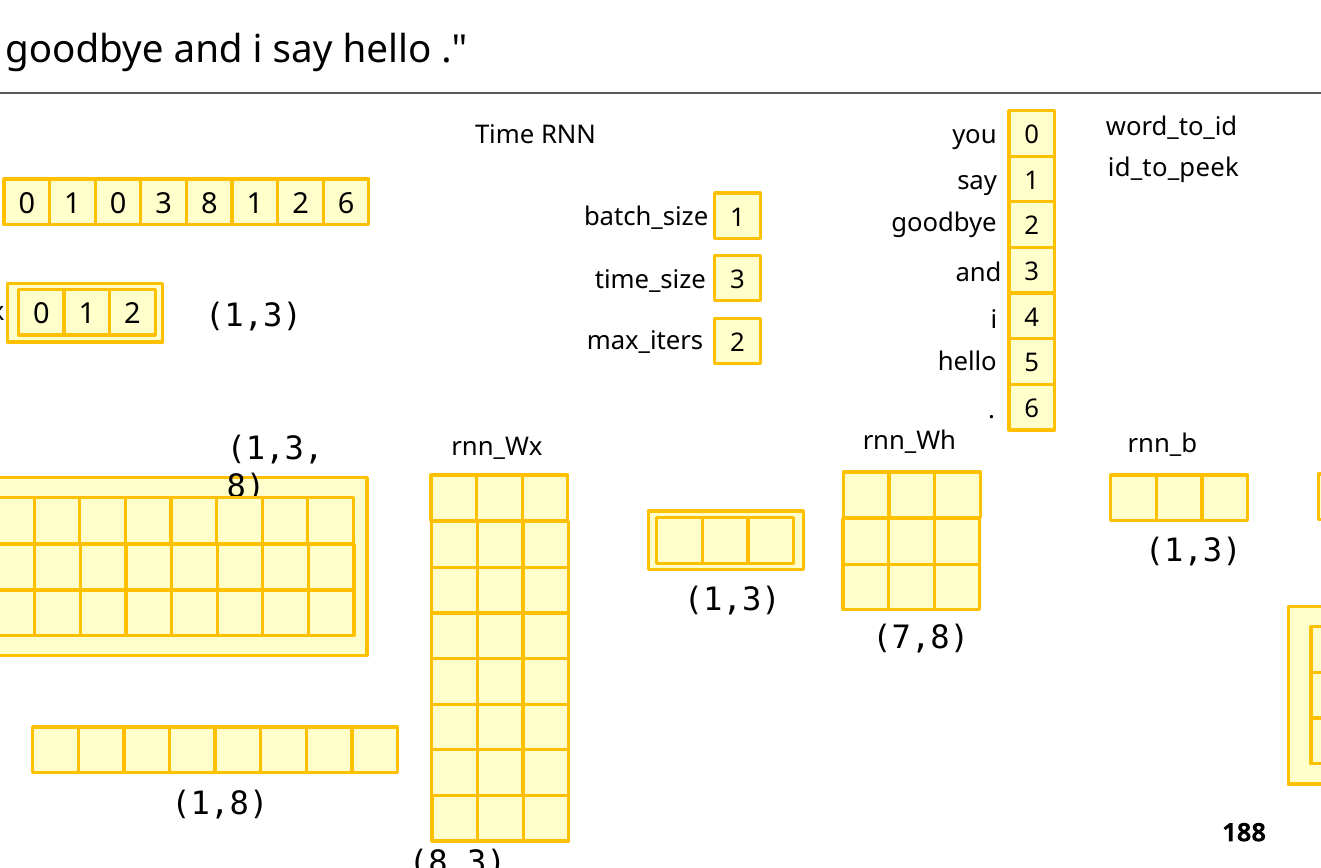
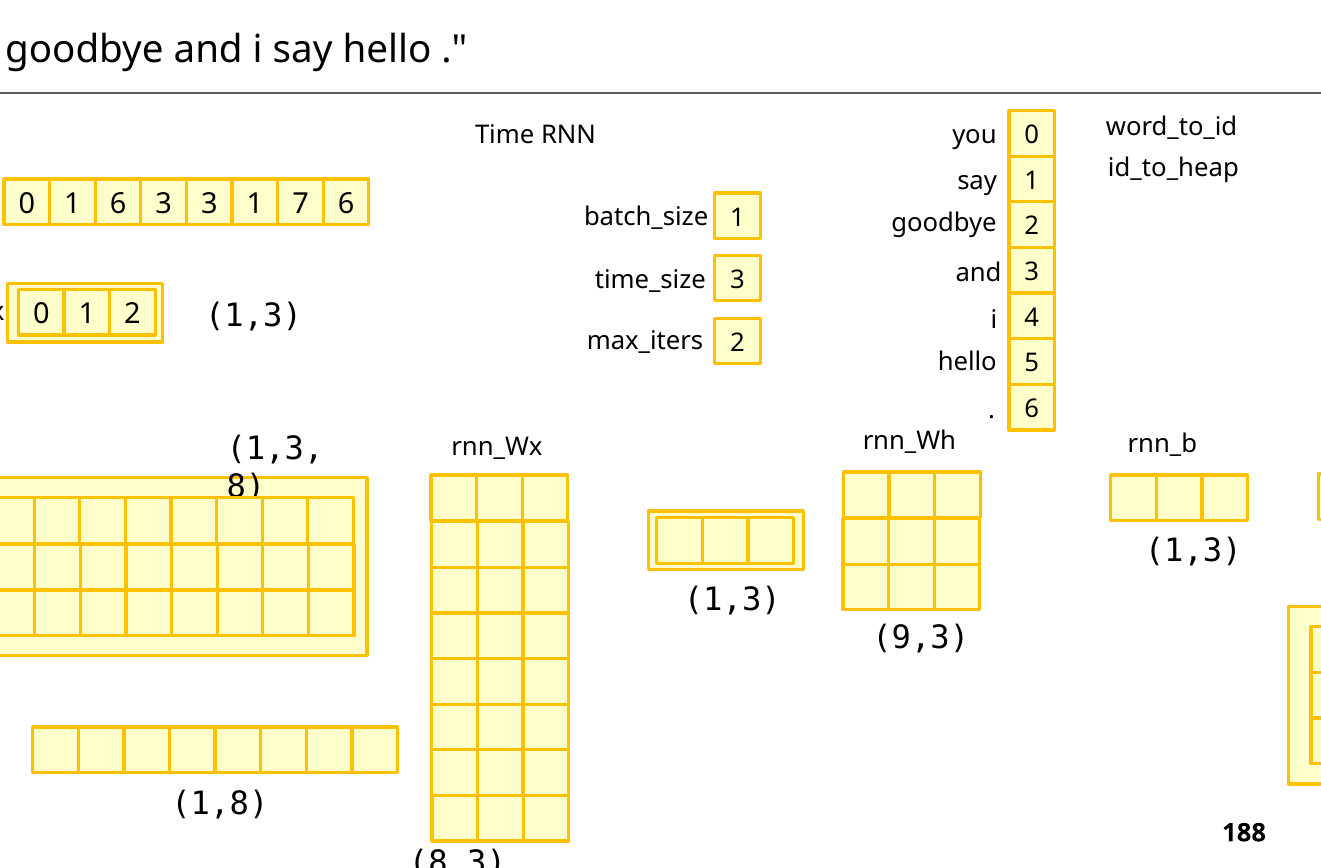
id_to_peek: id_to_peek -> id_to_heap (1173, 168)
1 0: 0 -> 6 (118, 204)
3 8: 8 -> 3 (209, 204)
2: 2 -> 7 (301, 204)
7,8: 7,8 -> 9,3 (921, 637)
